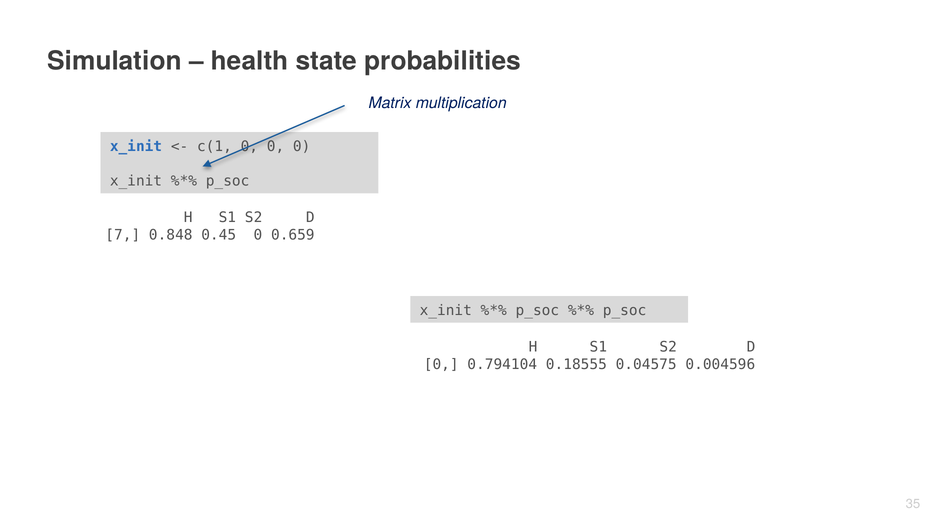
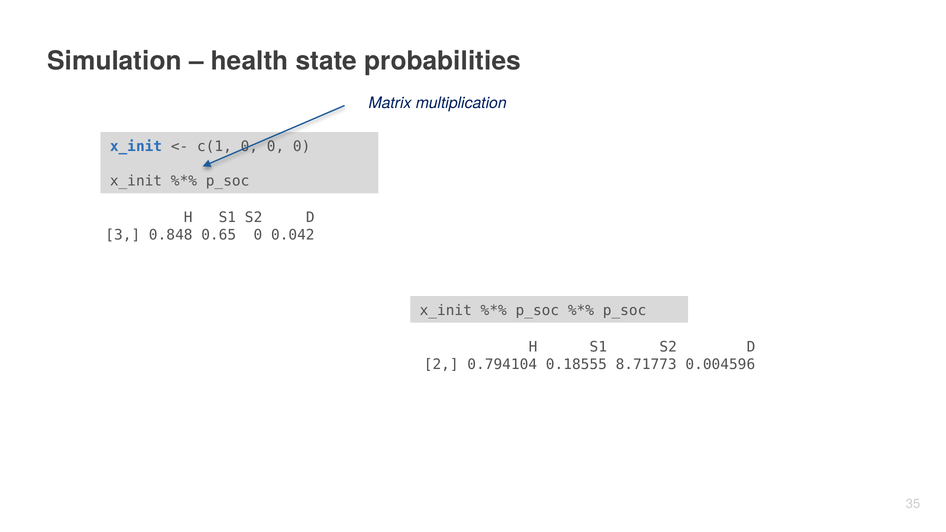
7: 7 -> 3 (123, 235)
0.45: 0.45 -> 0.65 (219, 235)
0.659: 0.659 -> 0.042 (293, 235)
0: 0 -> 2 (441, 365)
0.04575: 0.04575 -> 8.71773 (646, 365)
